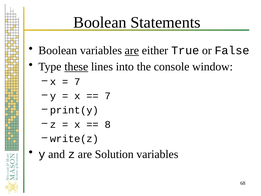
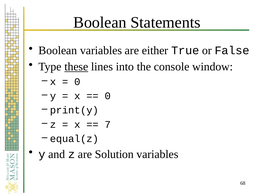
are underline: present -> none (132, 50)
7: 7 -> 0 (77, 82)
7: 7 -> 0 (108, 96)
8: 8 -> 7 (108, 124)
write(z: write(z -> equal(z (74, 139)
